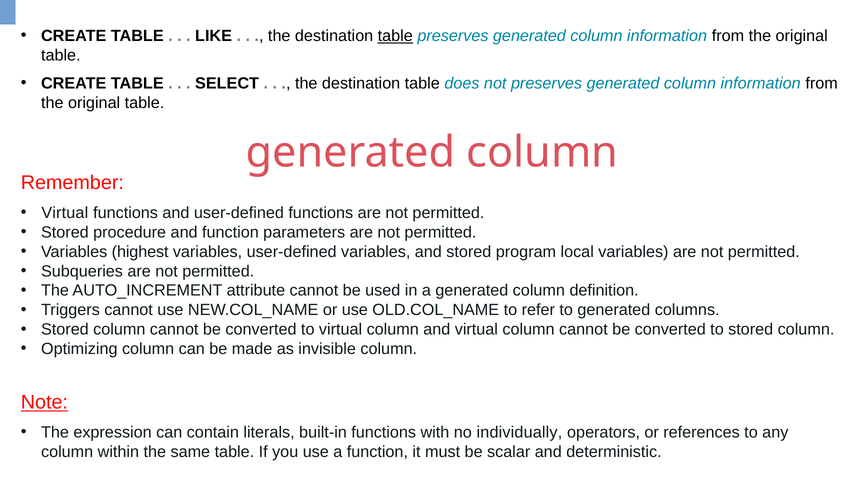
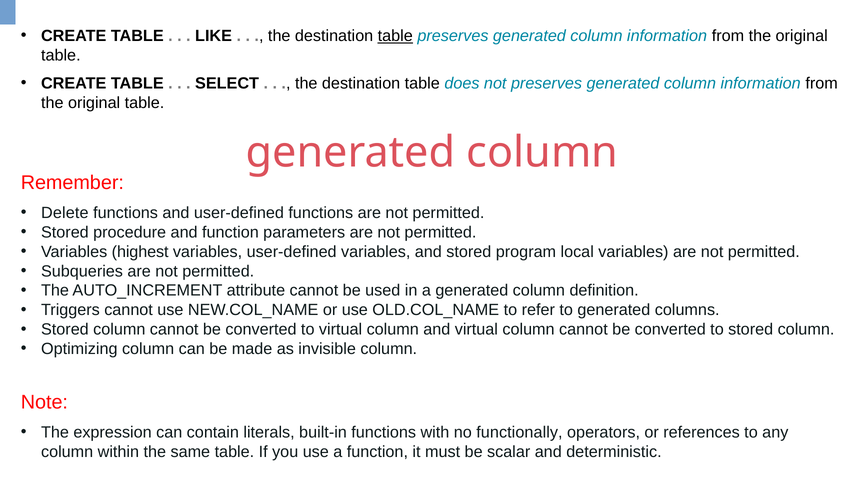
Virtual: Virtual -> Delete (65, 213)
Note underline: present -> none (44, 402)
individually: individually -> functionally (519, 432)
